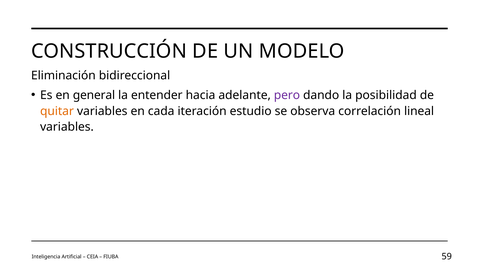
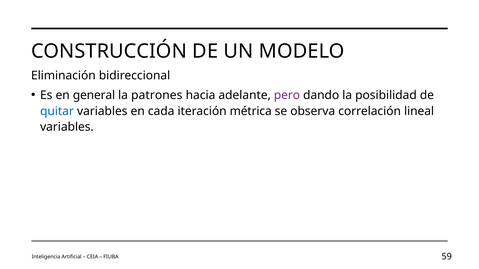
entender: entender -> patrones (157, 95)
quitar colour: orange -> blue (57, 111)
estudio: estudio -> métrica (251, 111)
